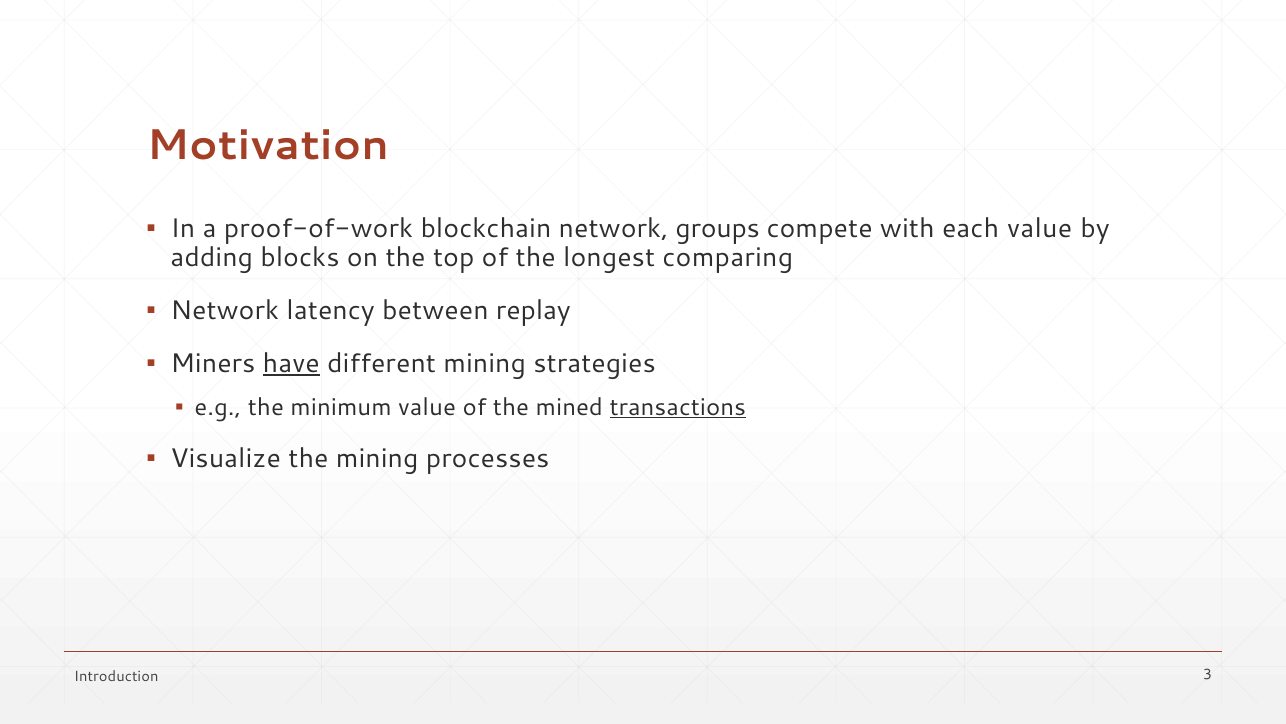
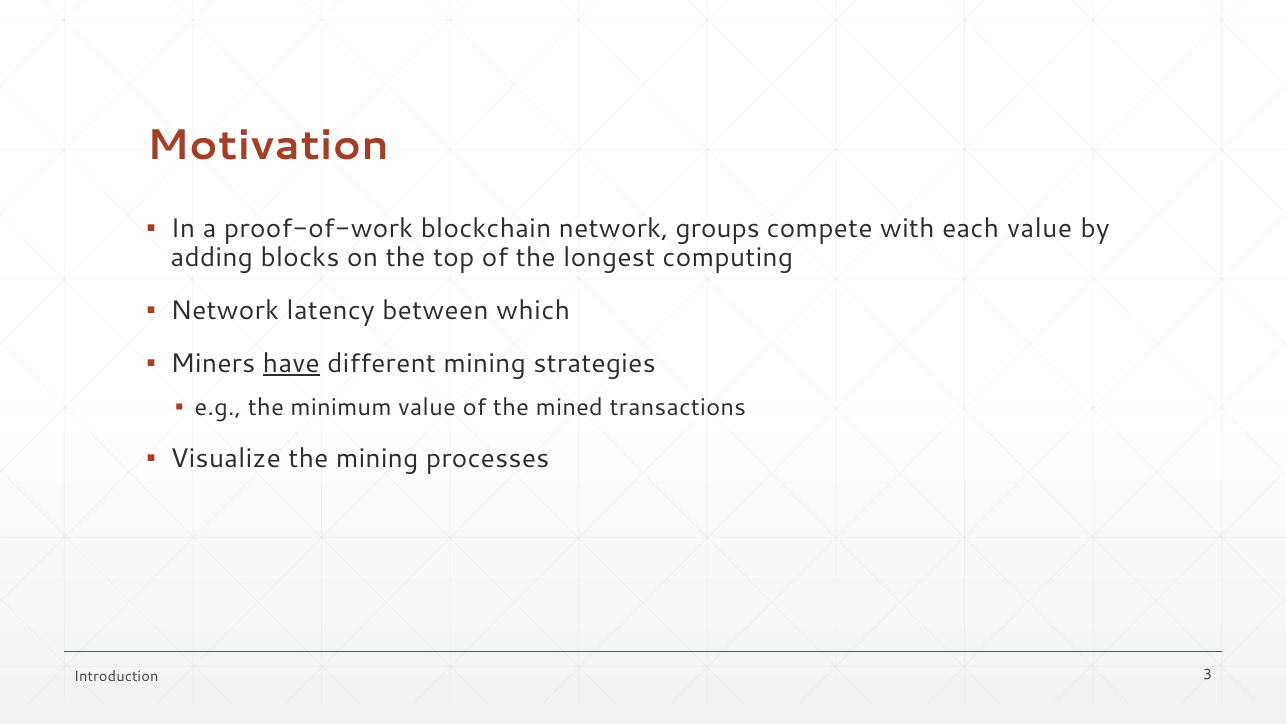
comparing: comparing -> computing (728, 257)
replay: replay -> which (533, 310)
transactions underline: present -> none (678, 407)
